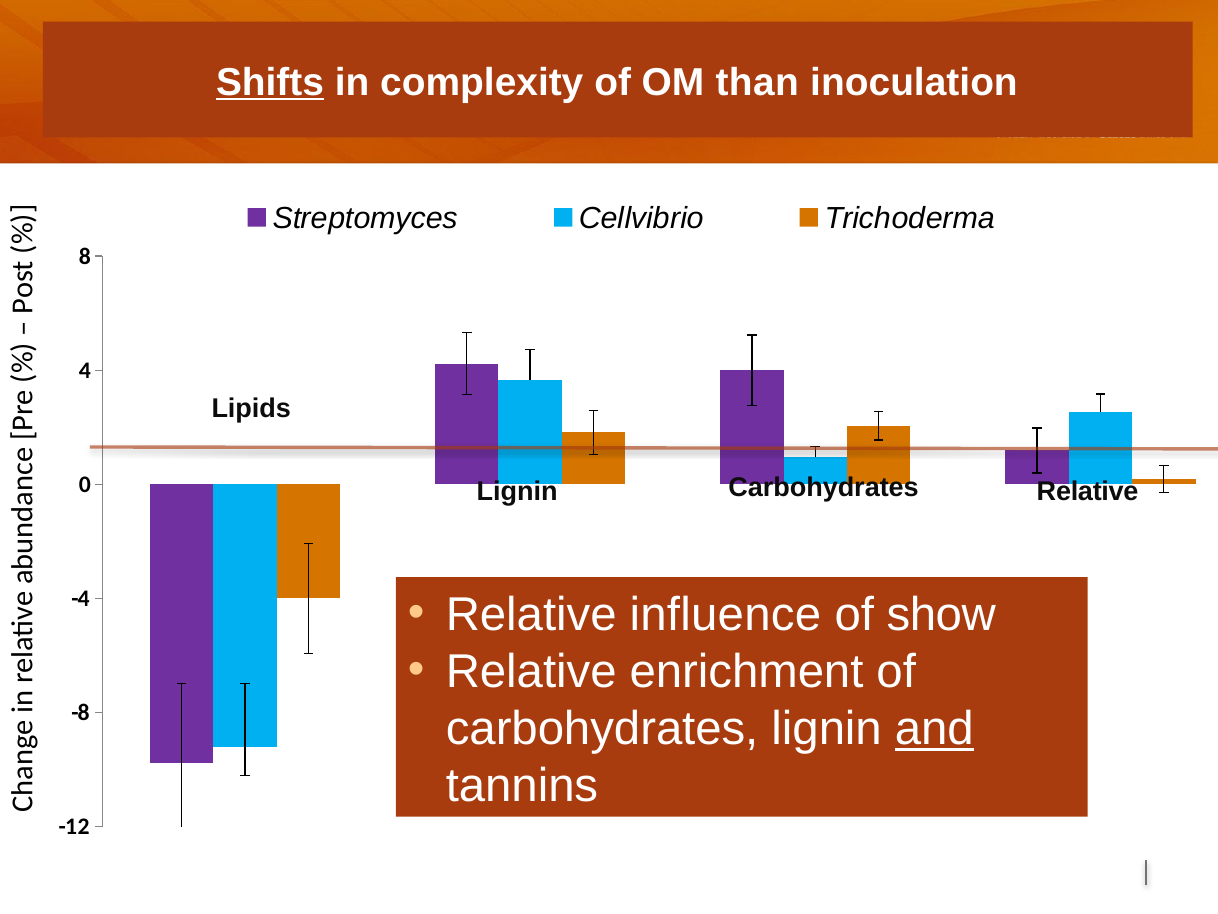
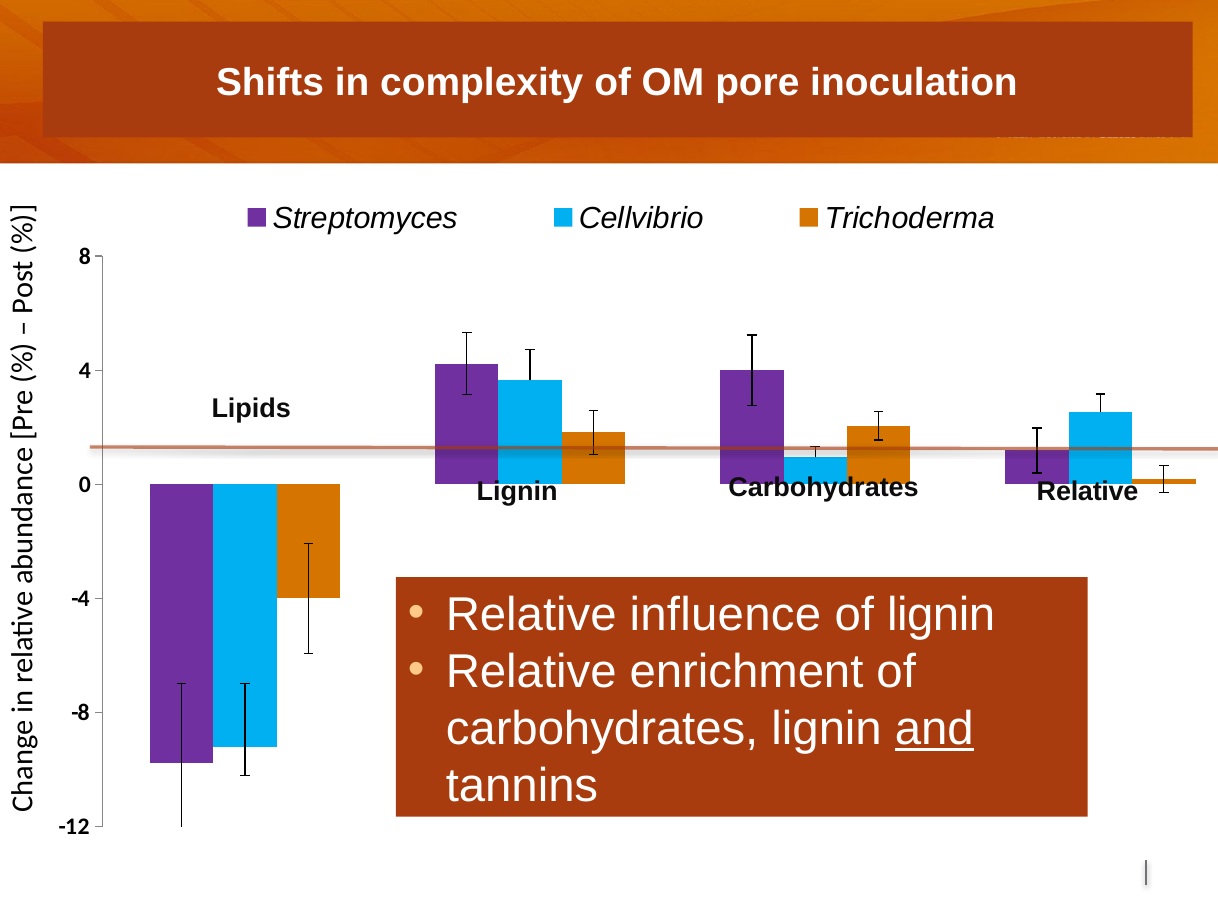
Shifts underline: present -> none (270, 82)
than: than -> pore (757, 82)
of show: show -> lignin (941, 615)
